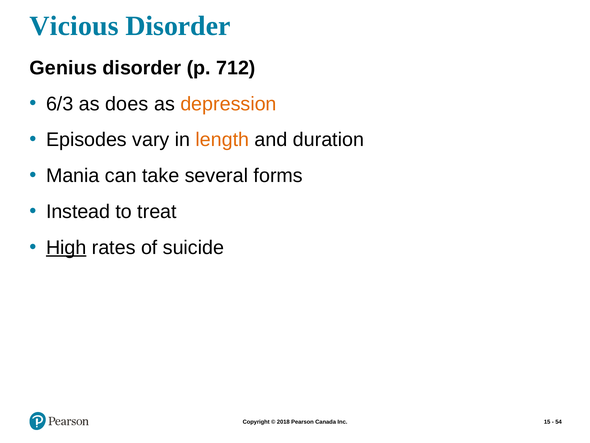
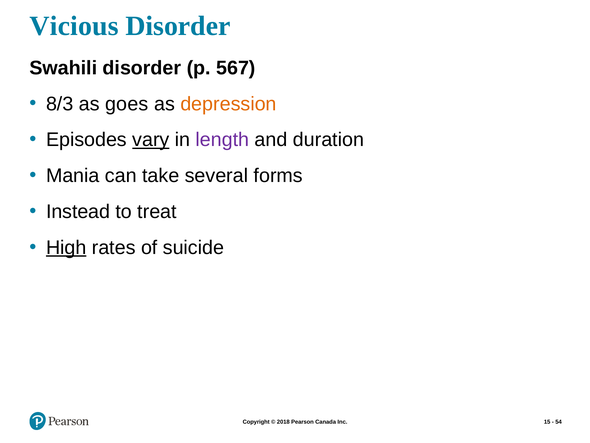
Genius: Genius -> Swahili (63, 68)
712: 712 -> 567 (236, 68)
6/3: 6/3 -> 8/3 (60, 104)
does: does -> goes (127, 104)
vary underline: none -> present (151, 140)
length colour: orange -> purple (222, 140)
